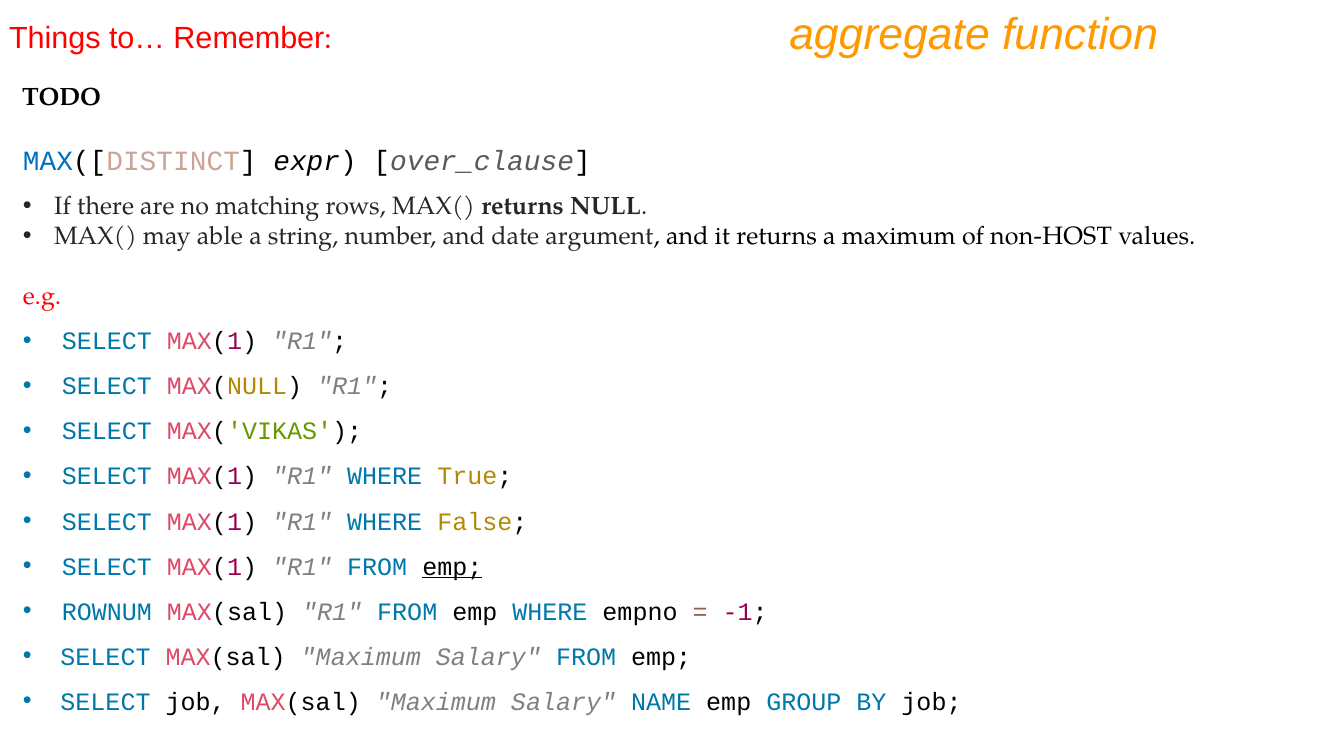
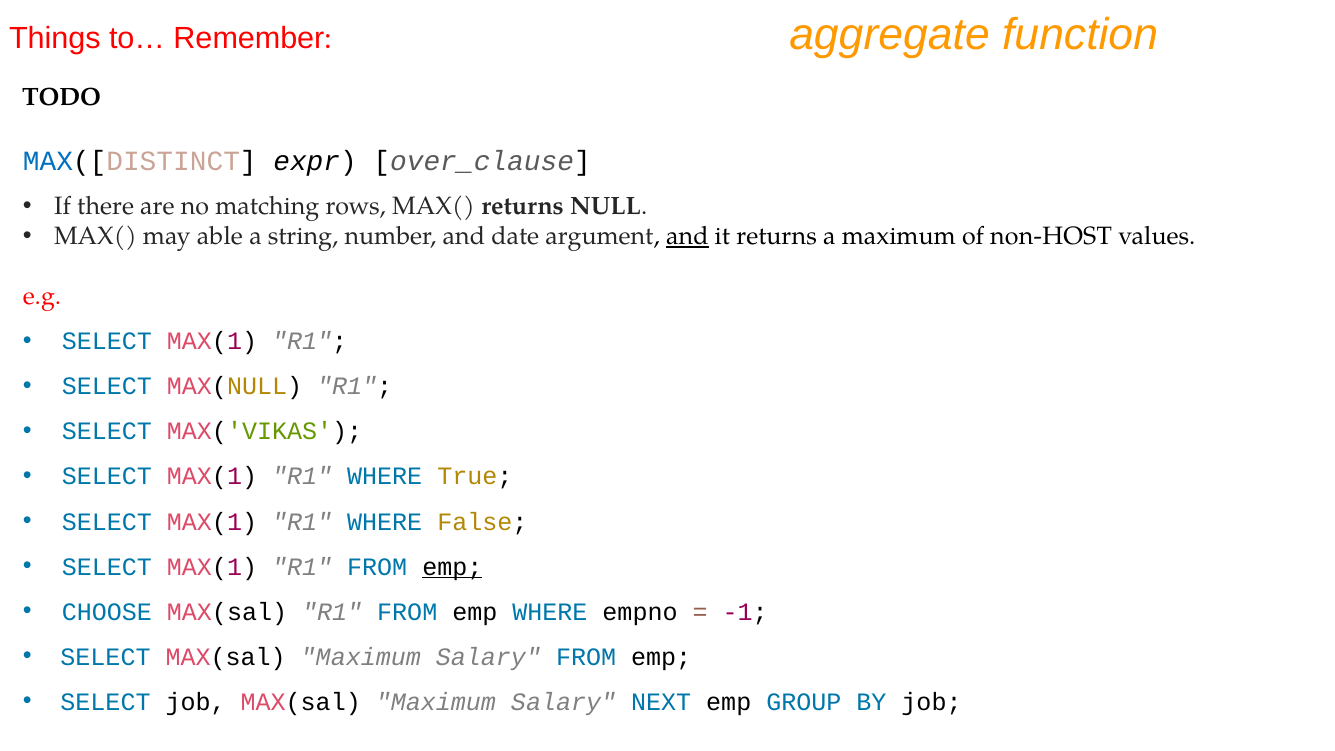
and underline: none -> present (687, 236)
ROWNUM: ROWNUM -> CHOOSE (107, 612)
NAME: NAME -> NEXT (661, 702)
